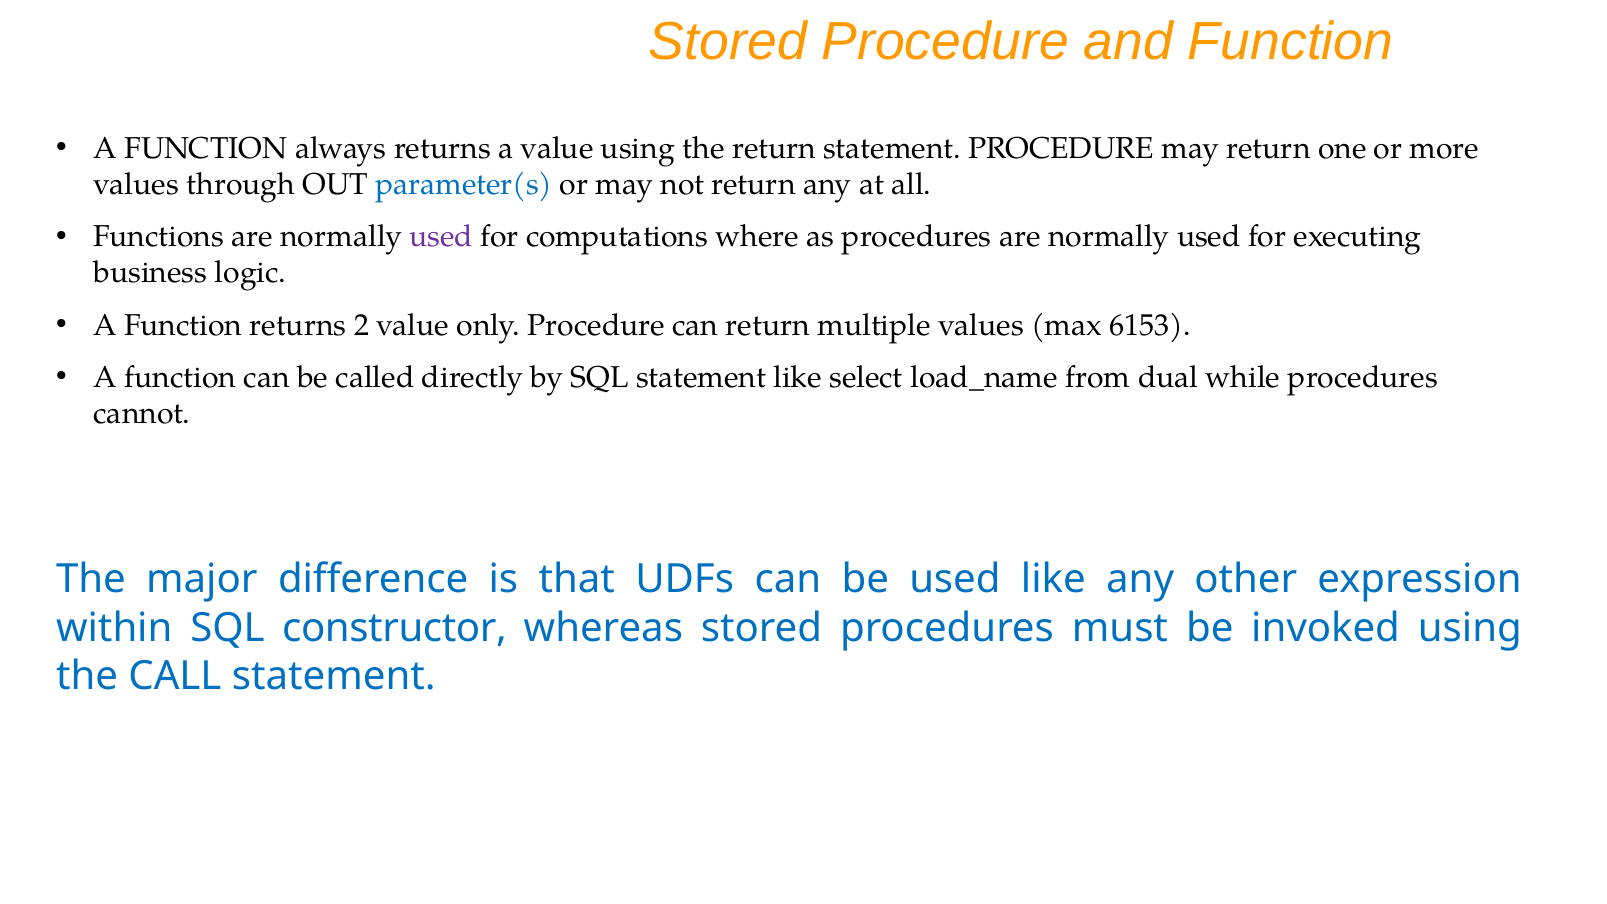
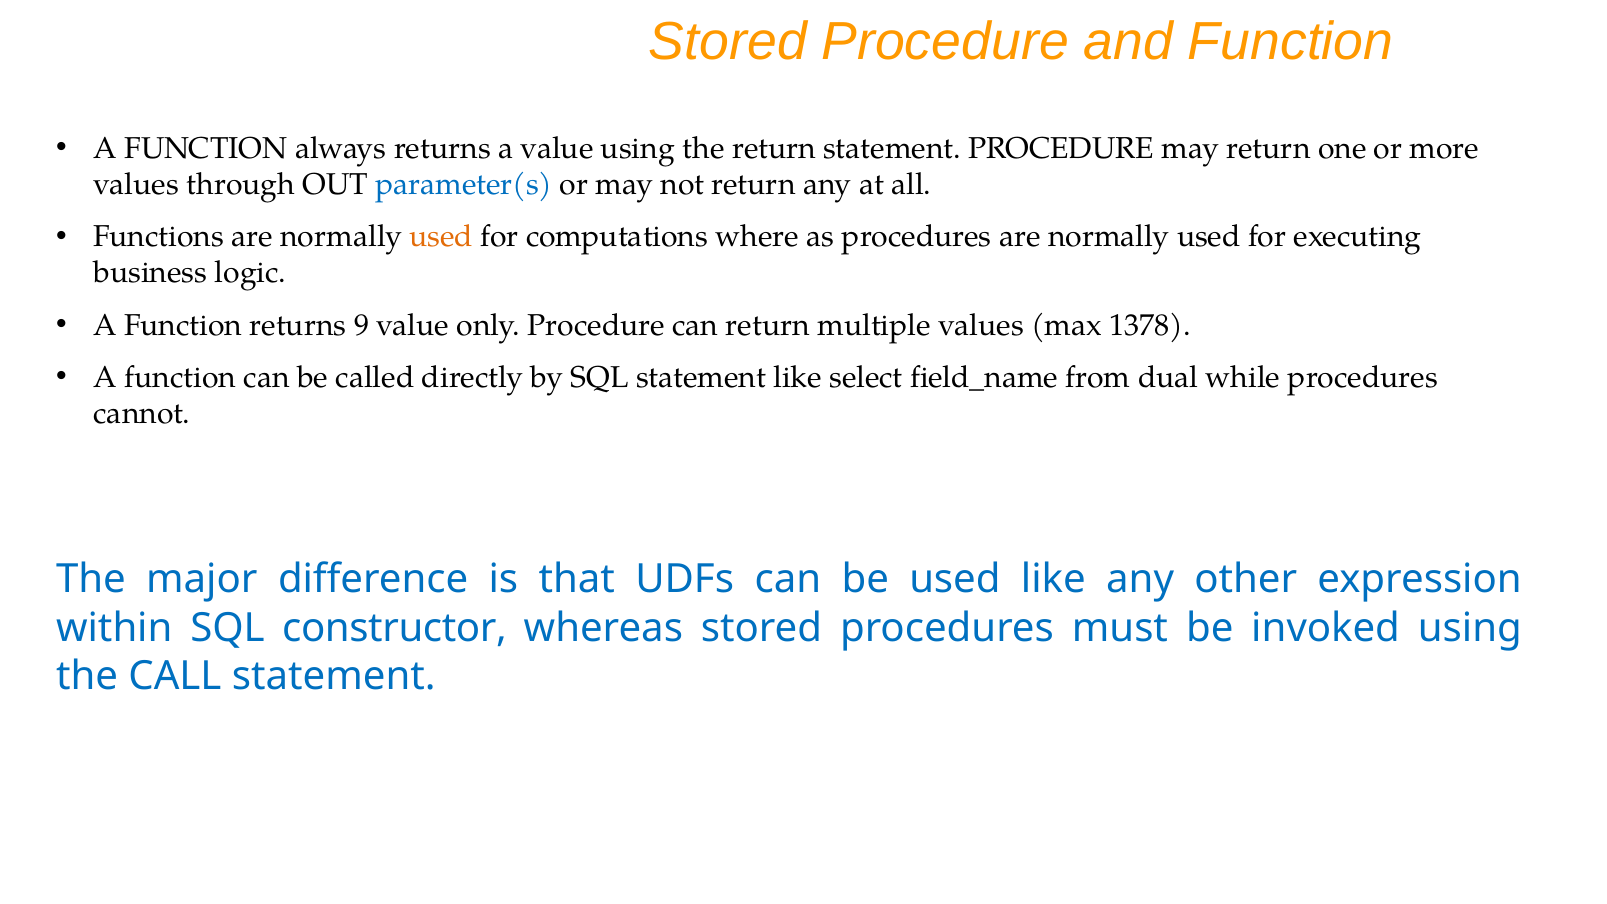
used colour: purple -> orange (441, 237)
2: 2 -> 9 (362, 325)
6153: 6153 -> 1378 (1150, 325)
load_name: load_name -> field_name (984, 377)
